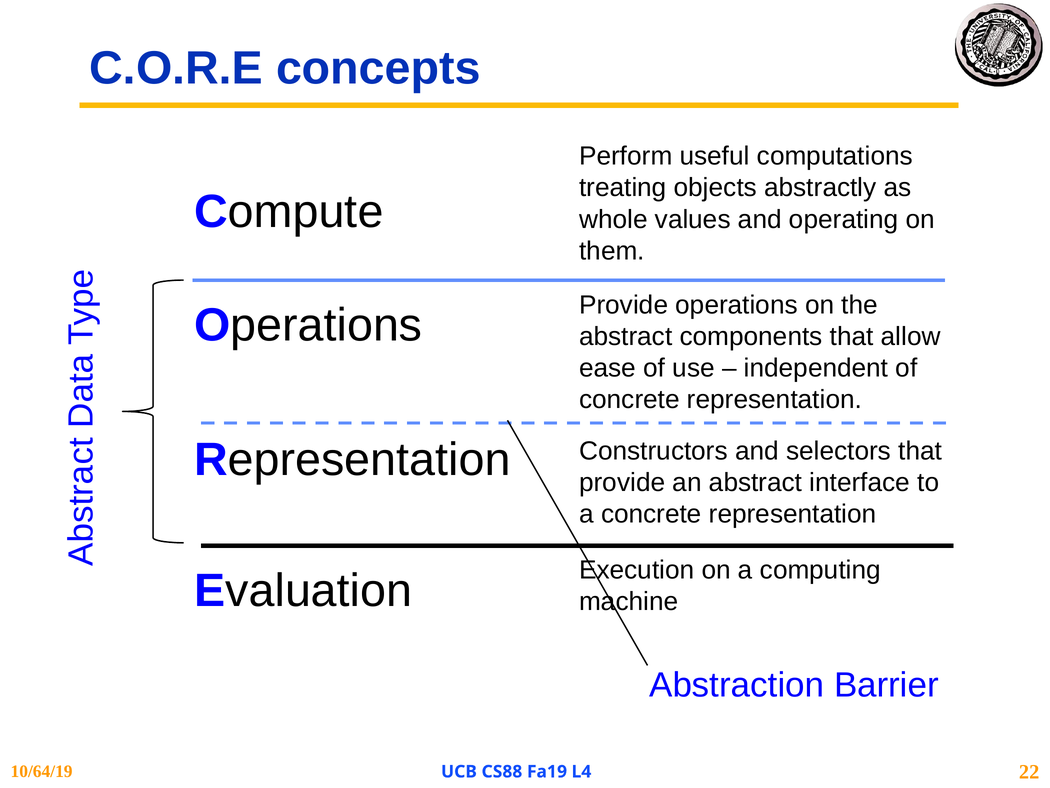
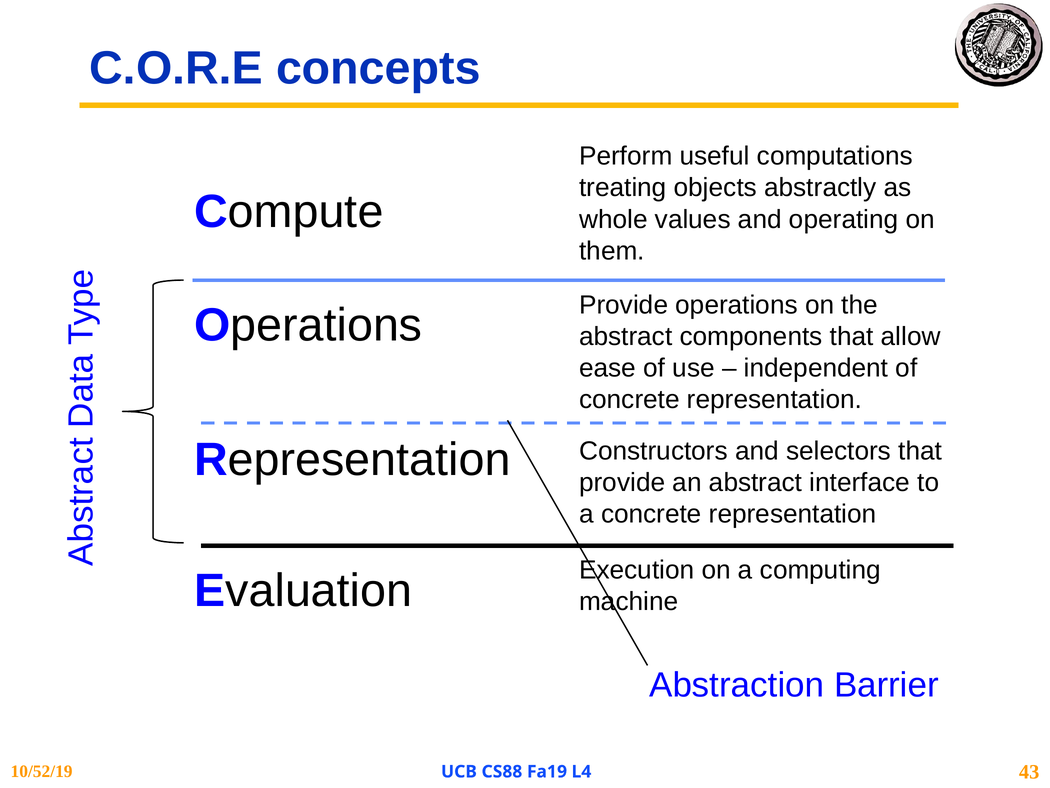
10/64/19: 10/64/19 -> 10/52/19 (42, 771)
22: 22 -> 43 (1029, 771)
